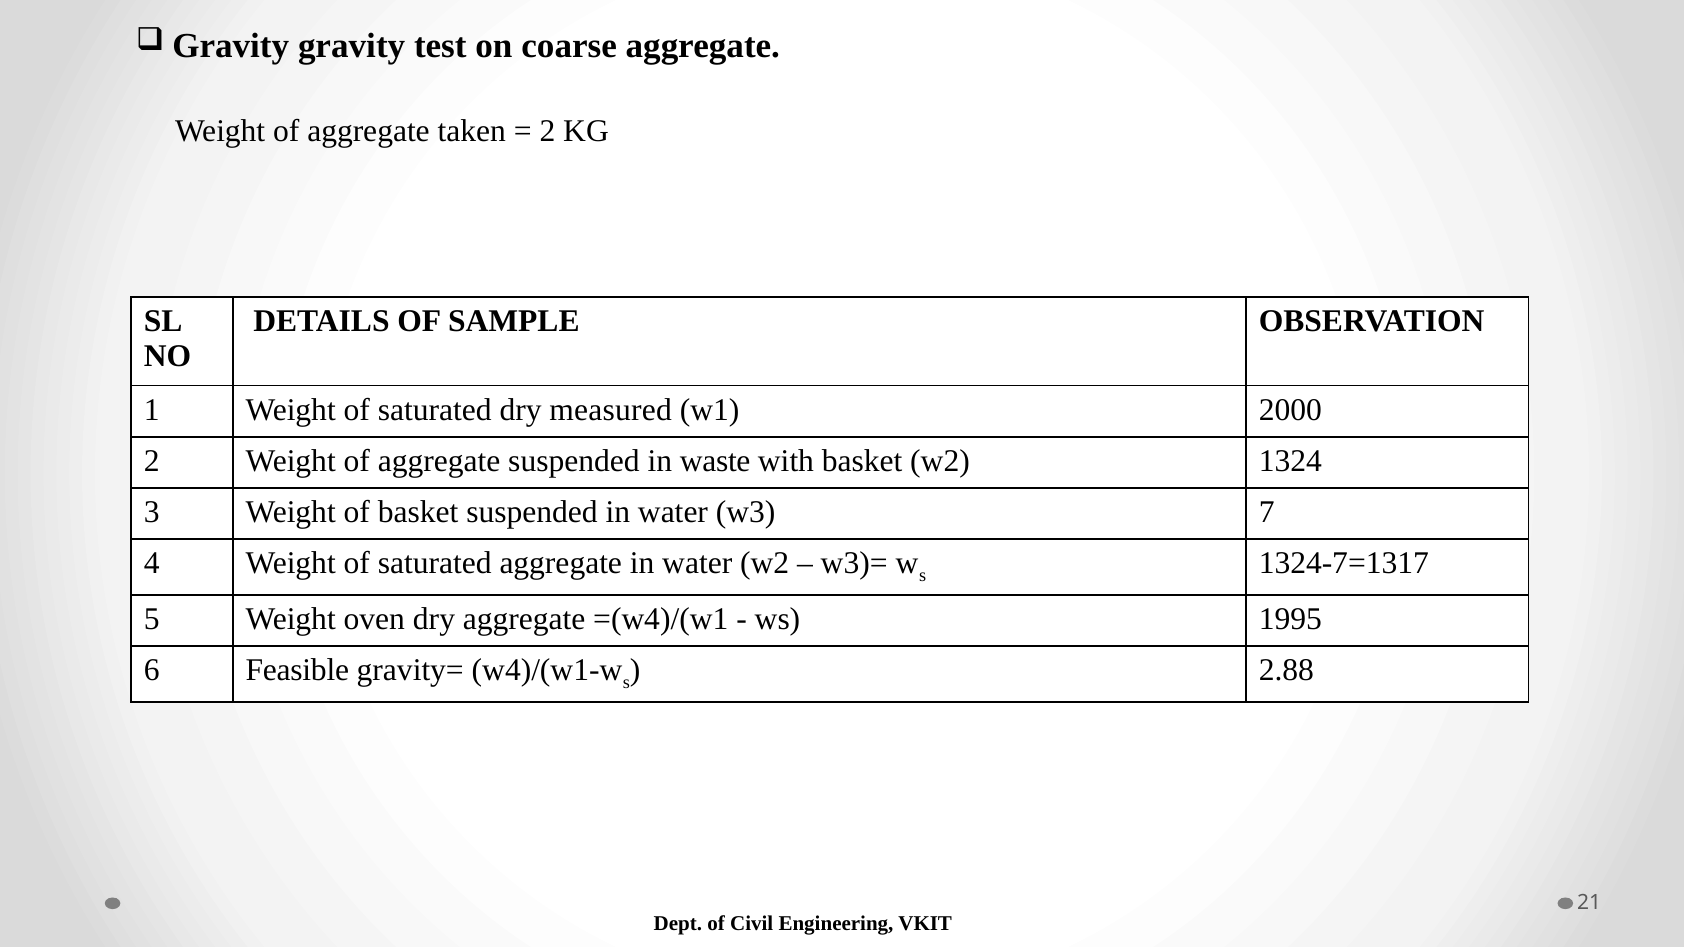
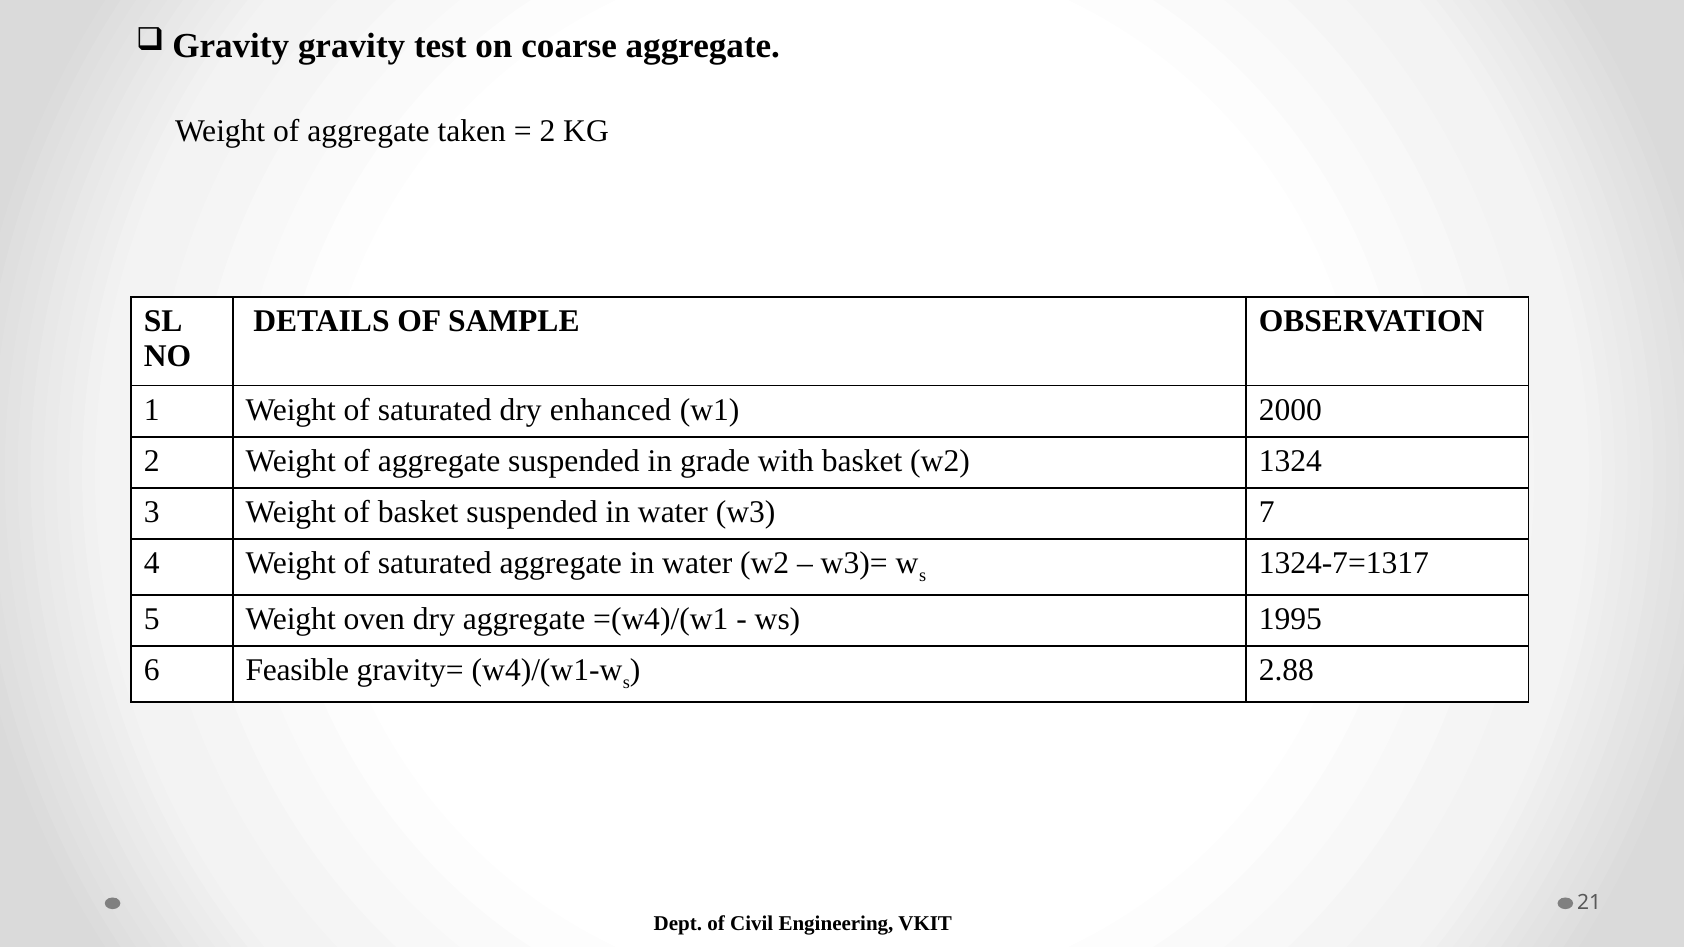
measured: measured -> enhanced (611, 410)
waste: waste -> grade (715, 461)
